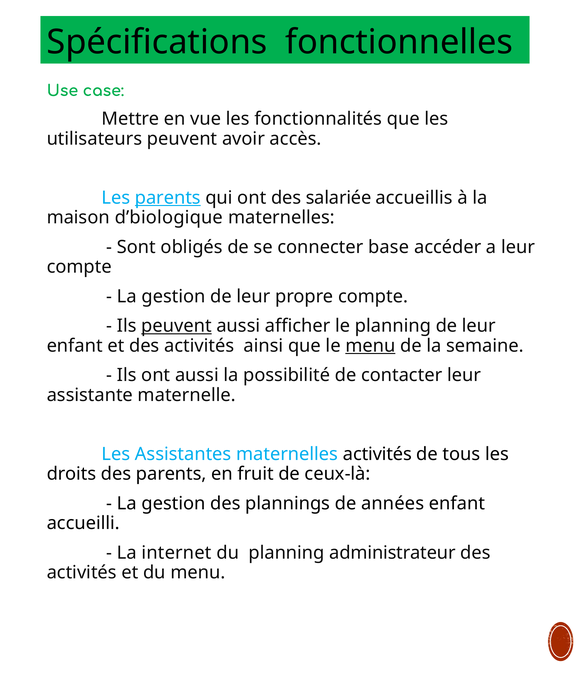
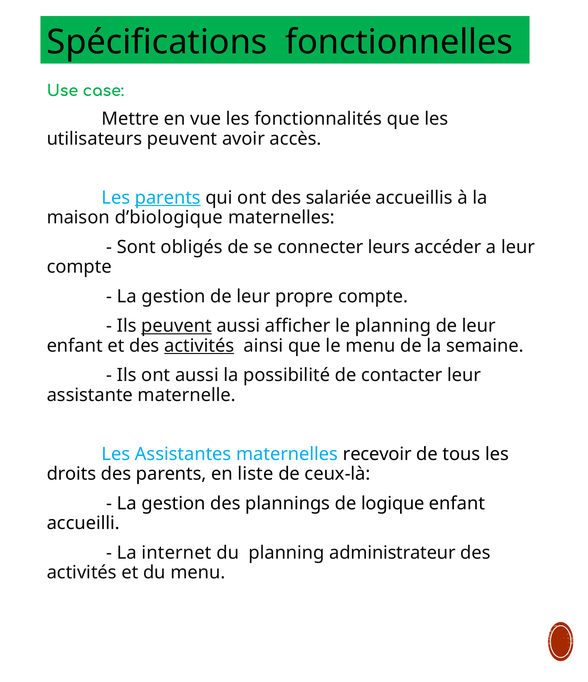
base: base -> leurs (389, 247)
activités underline: none -> present (199, 346)
menu underline: present -> none (370, 346)
maternelles activités: activités -> recevoir (377, 454)
fruit: fruit -> liste (255, 474)
années: années -> logique (393, 503)
